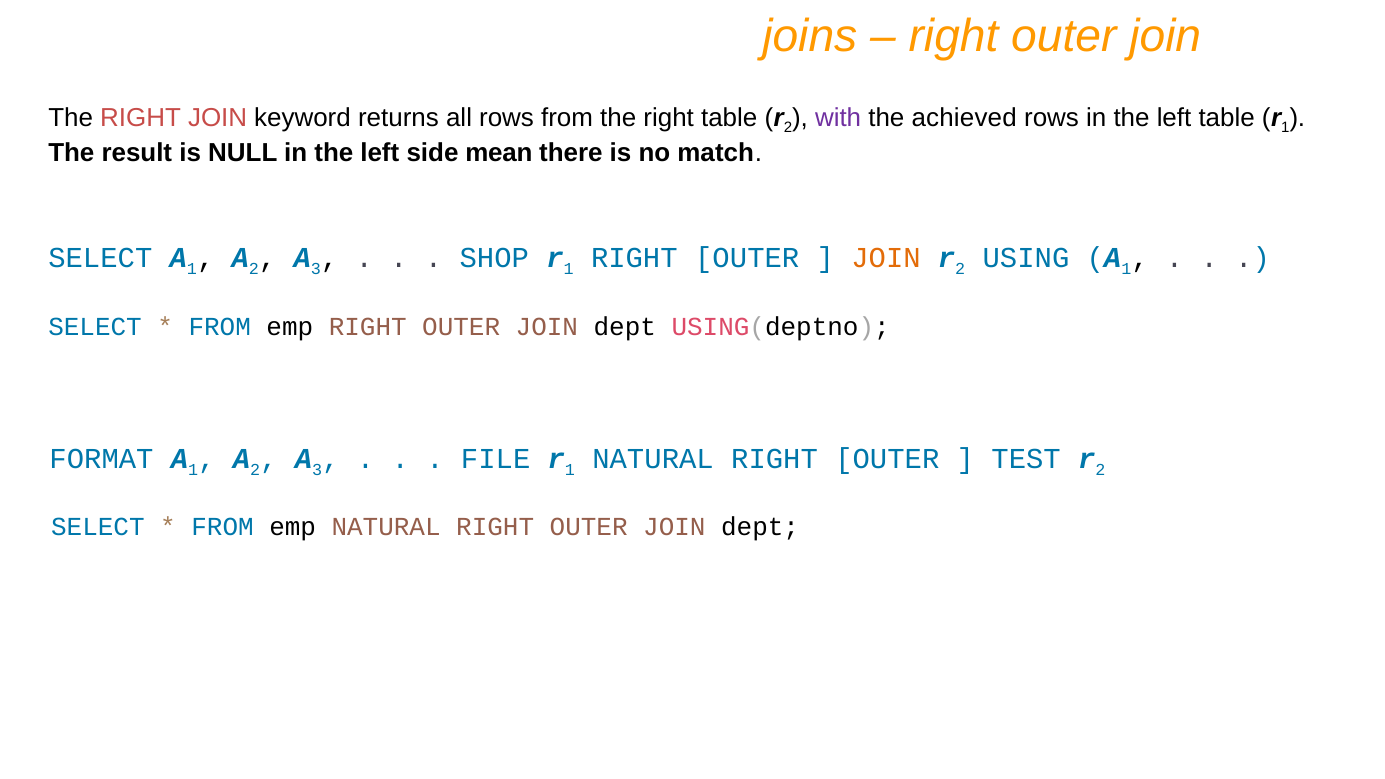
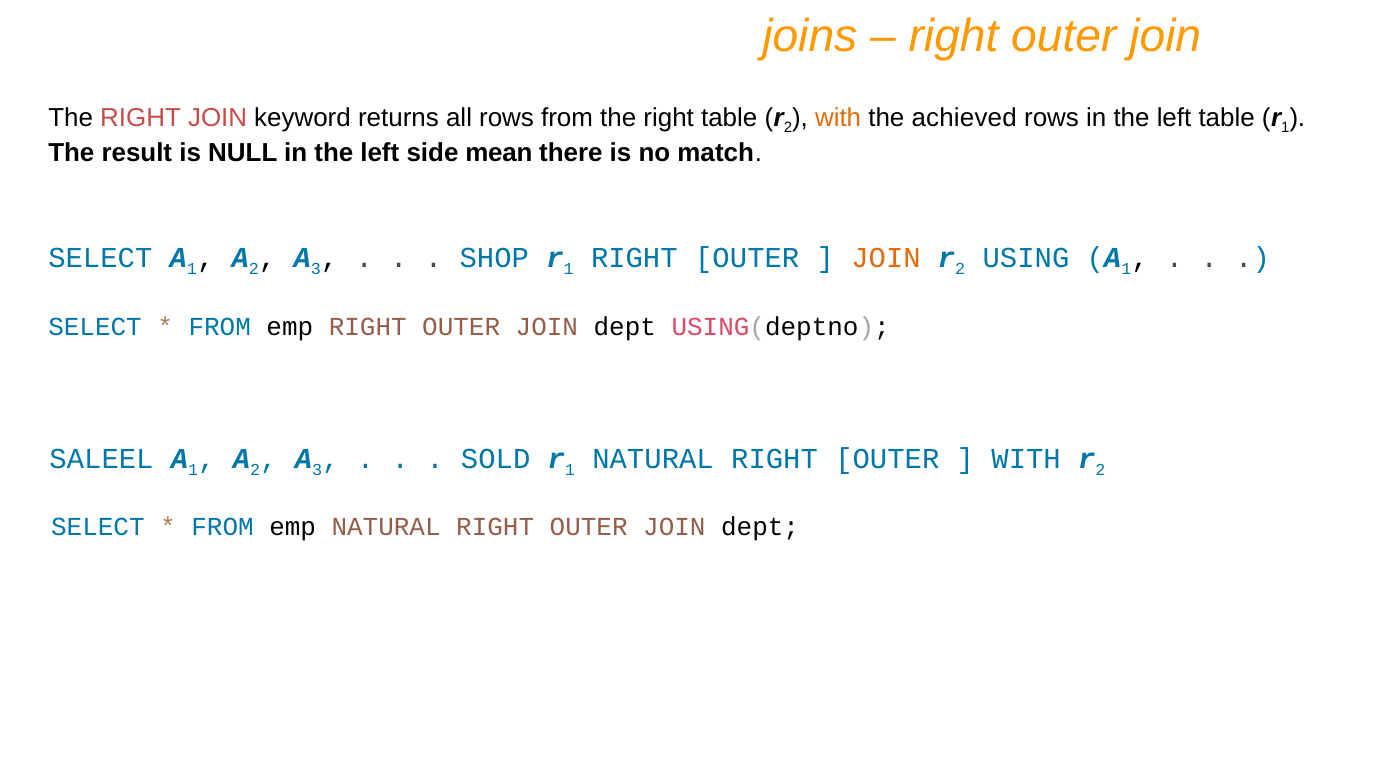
with colour: purple -> orange (838, 118)
FORMAT: FORMAT -> SALEEL (102, 459)
FILE: FILE -> SOLD (496, 459)
TEST: TEST -> WITH (1026, 459)
